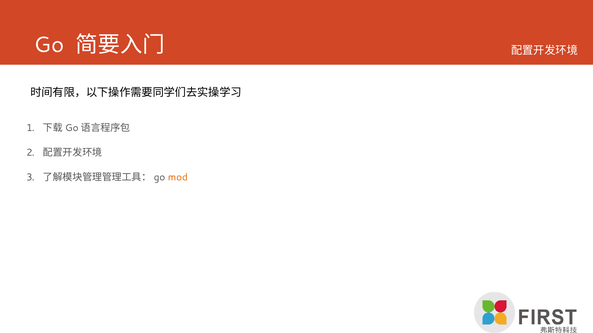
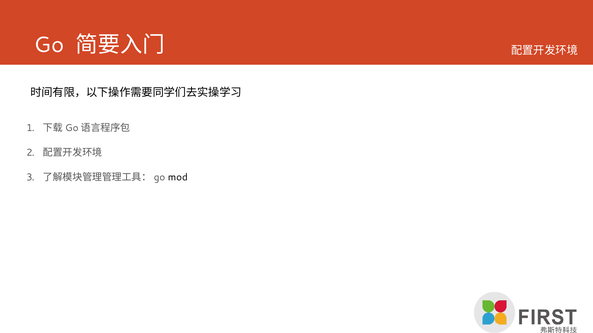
mod colour: orange -> black (178, 178)
